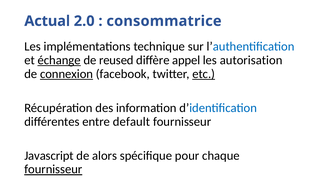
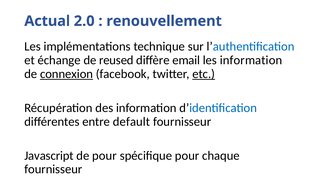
consommatrice: consommatrice -> renouvellement (164, 21)
échange underline: present -> none (59, 60)
appel: appel -> email (186, 60)
les autorisation: autorisation -> information (251, 60)
de alors: alors -> pour (104, 155)
fournisseur underline: present -> none (53, 169)
